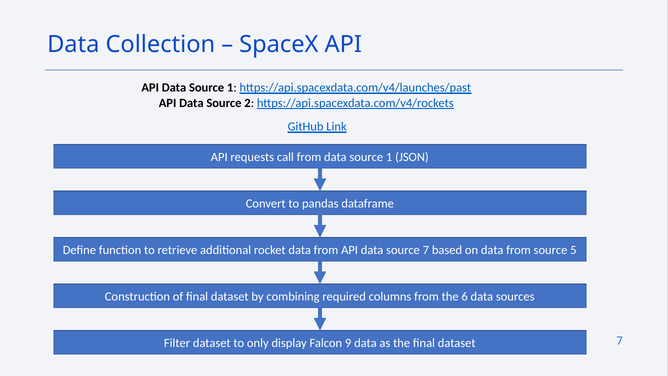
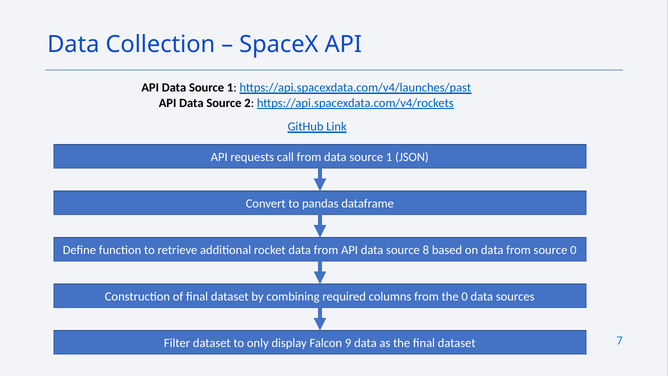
source 7: 7 -> 8 (426, 250)
source 5: 5 -> 0 (573, 250)
the 6: 6 -> 0 (465, 297)
